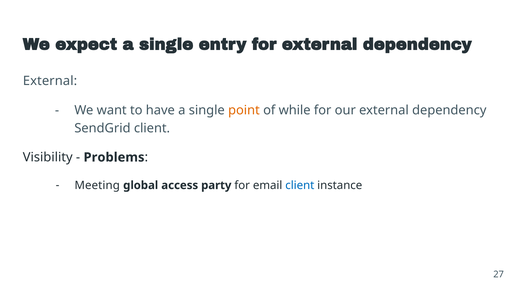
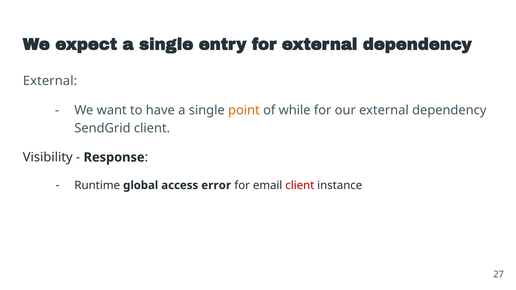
Problems: Problems -> Response (114, 157)
Meeting: Meeting -> Runtime (97, 185)
party: party -> error (216, 185)
client colour: blue -> red (300, 185)
